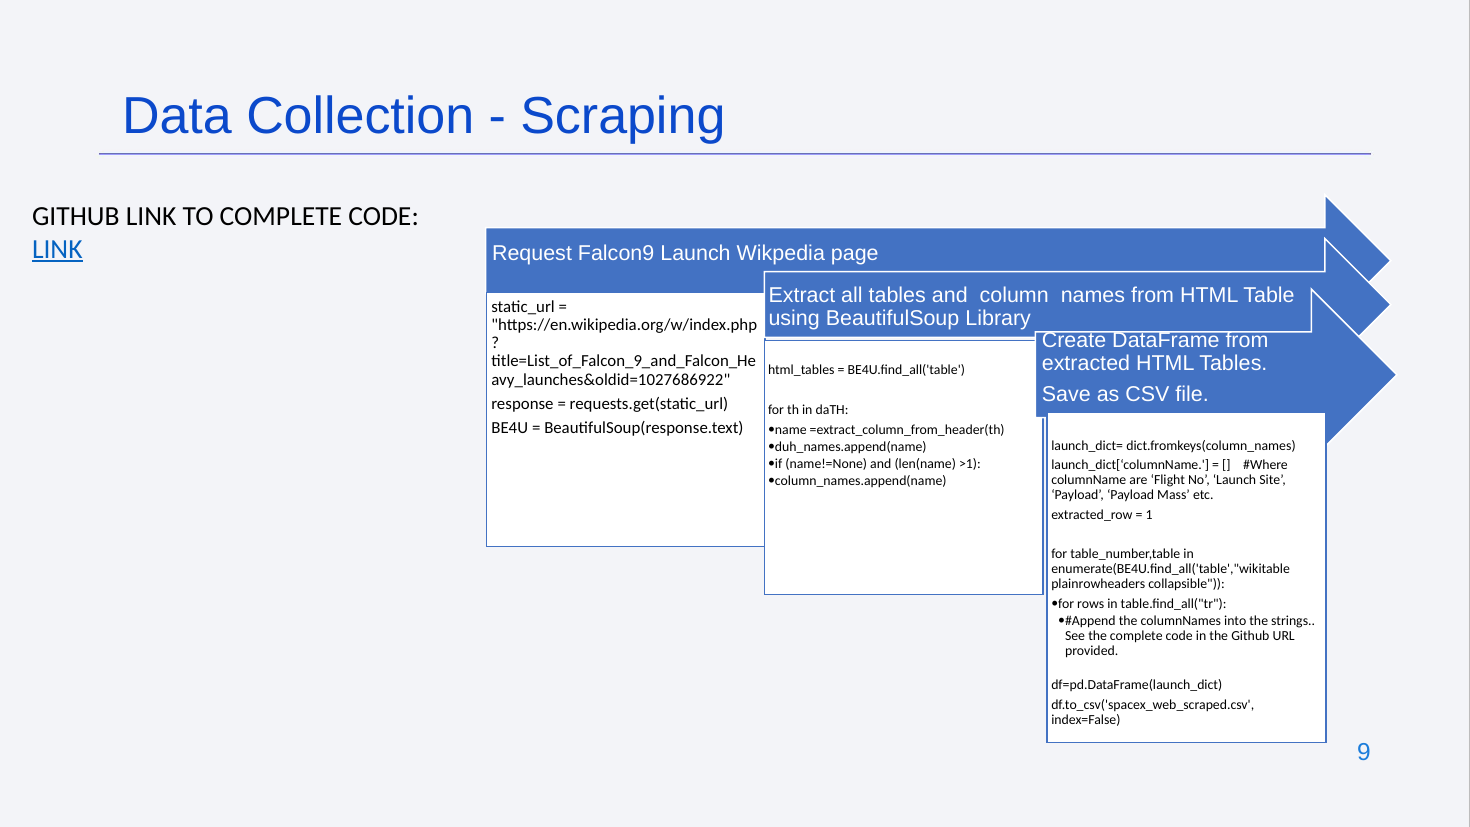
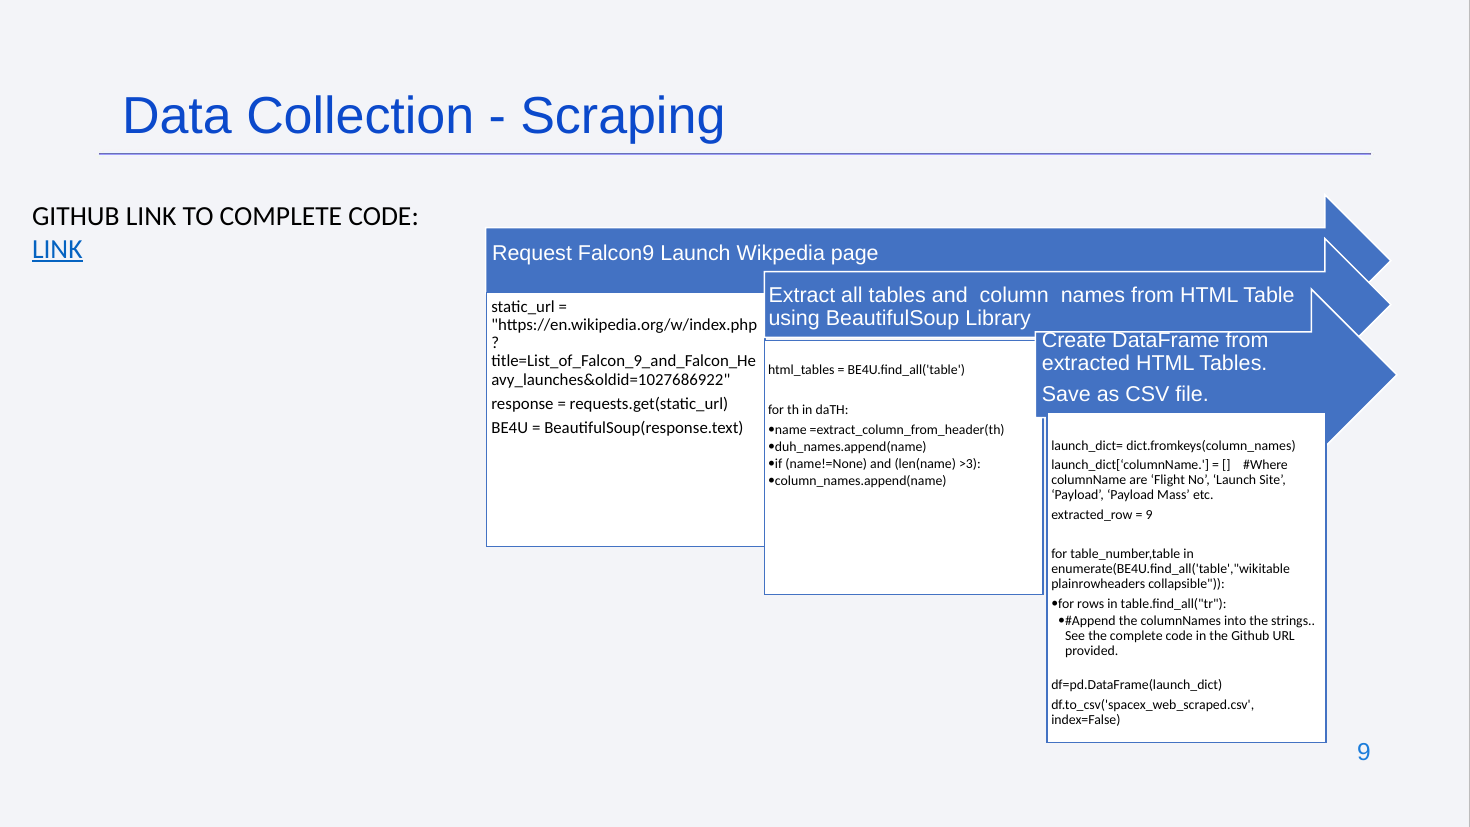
>1: >1 -> >3 (970, 464)
1: 1 -> 9 (1149, 515)
